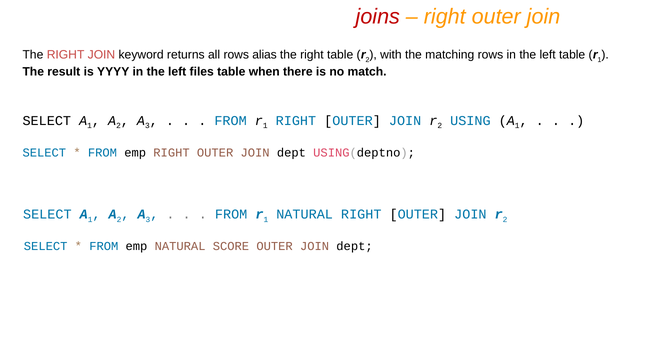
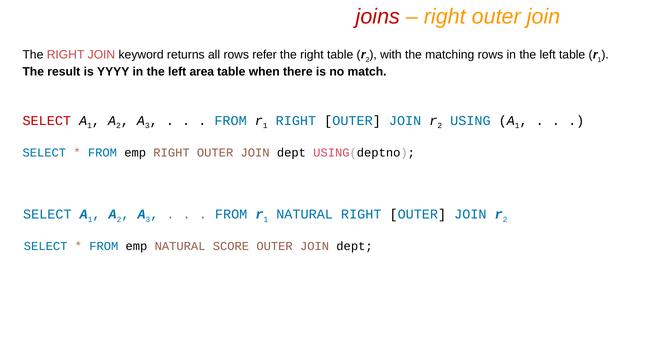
alias: alias -> refer (265, 55)
files: files -> area (202, 71)
SELECT colour: black -> red (47, 120)
